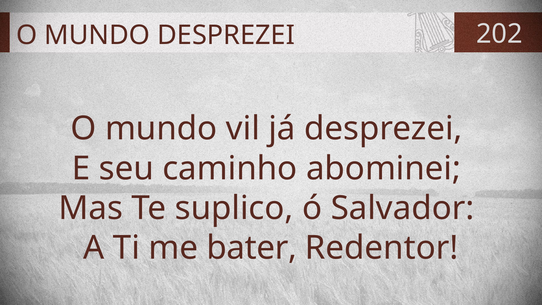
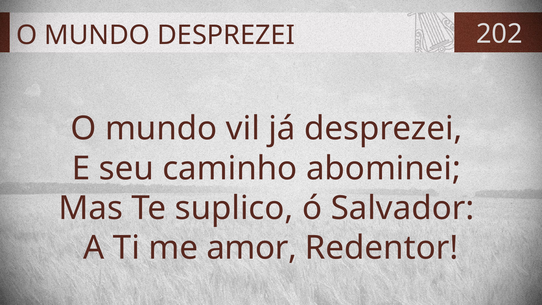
bater: bater -> amor (252, 248)
